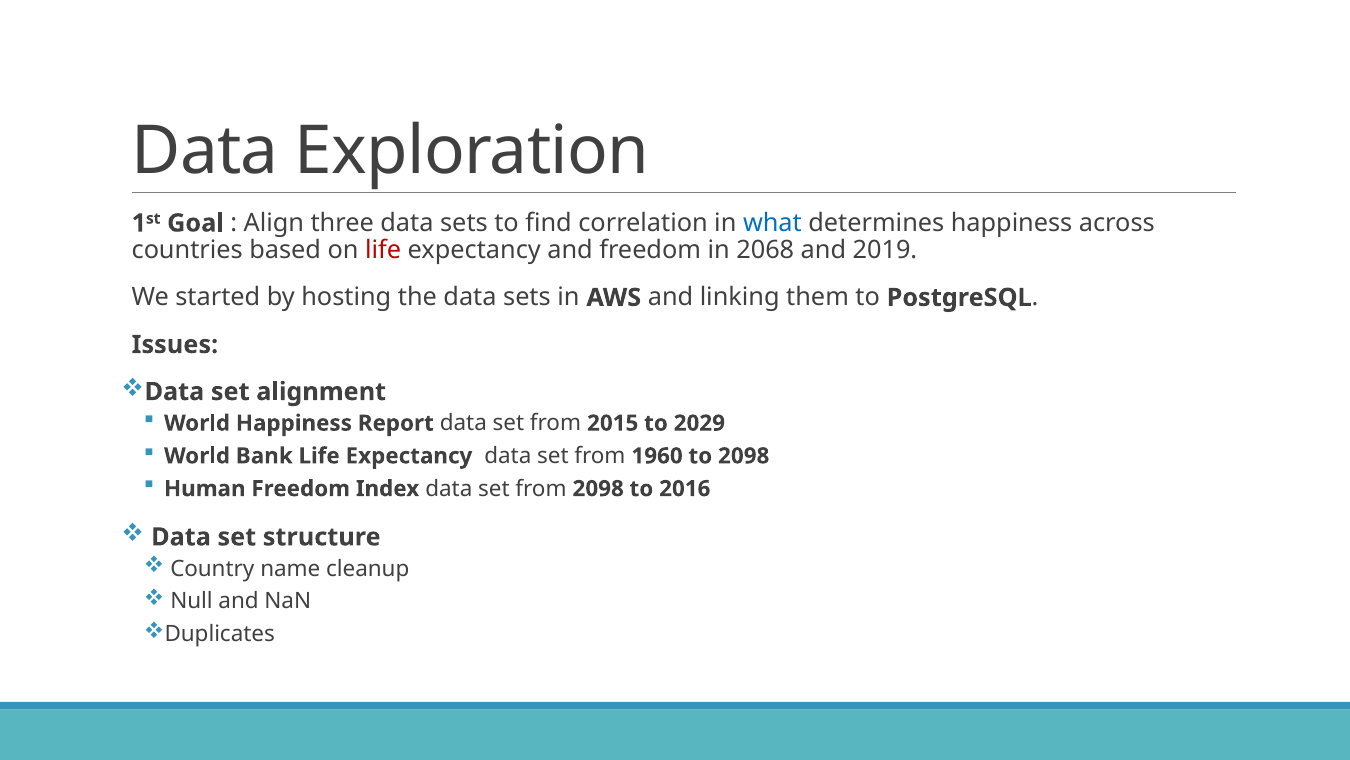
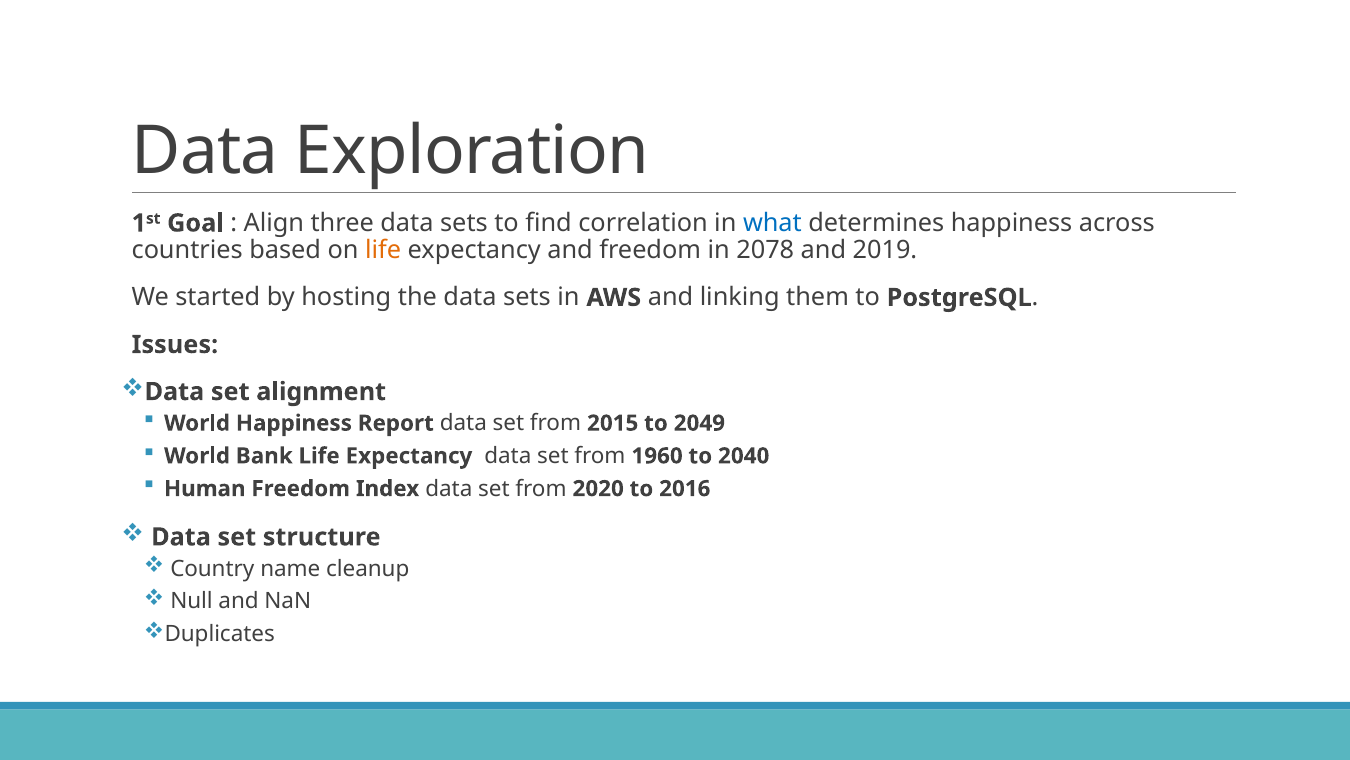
life colour: red -> orange (383, 250)
2068: 2068 -> 2078 (765, 250)
2029: 2029 -> 2049 (699, 423)
to 2098: 2098 -> 2040 (744, 456)
from 2098: 2098 -> 2020 (598, 488)
